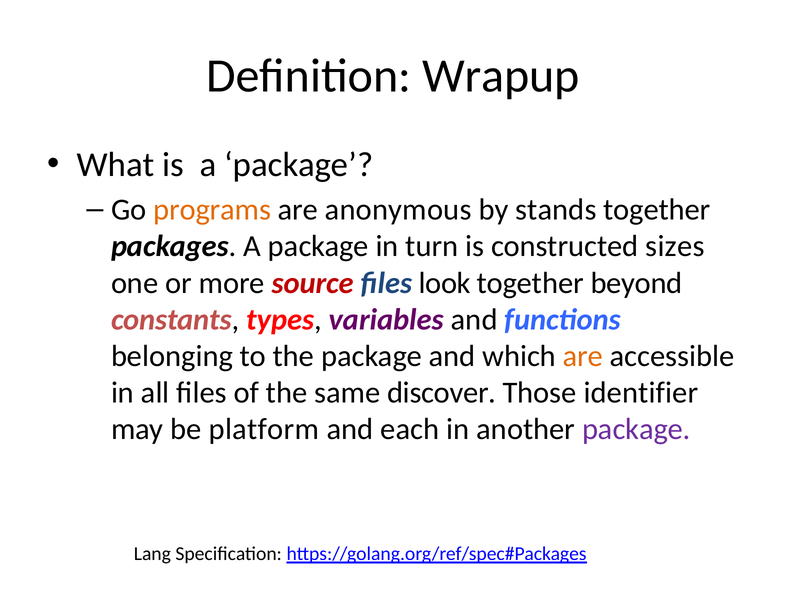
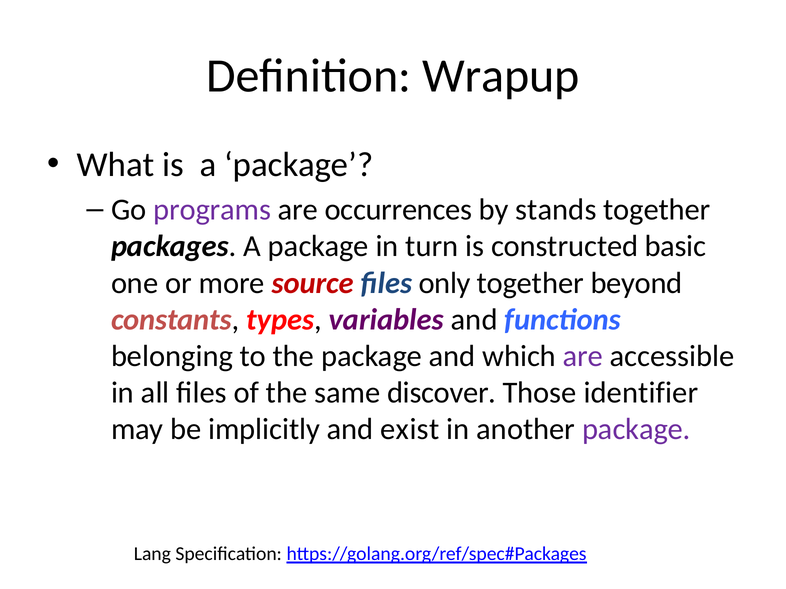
programs colour: orange -> purple (212, 210)
anonymous: anonymous -> occurrences (398, 210)
sizes: sizes -> basic (675, 247)
look: look -> only (445, 283)
are colour: orange -> purple (583, 356)
platform: platform -> implicitly (264, 430)
each: each -> exist (410, 430)
